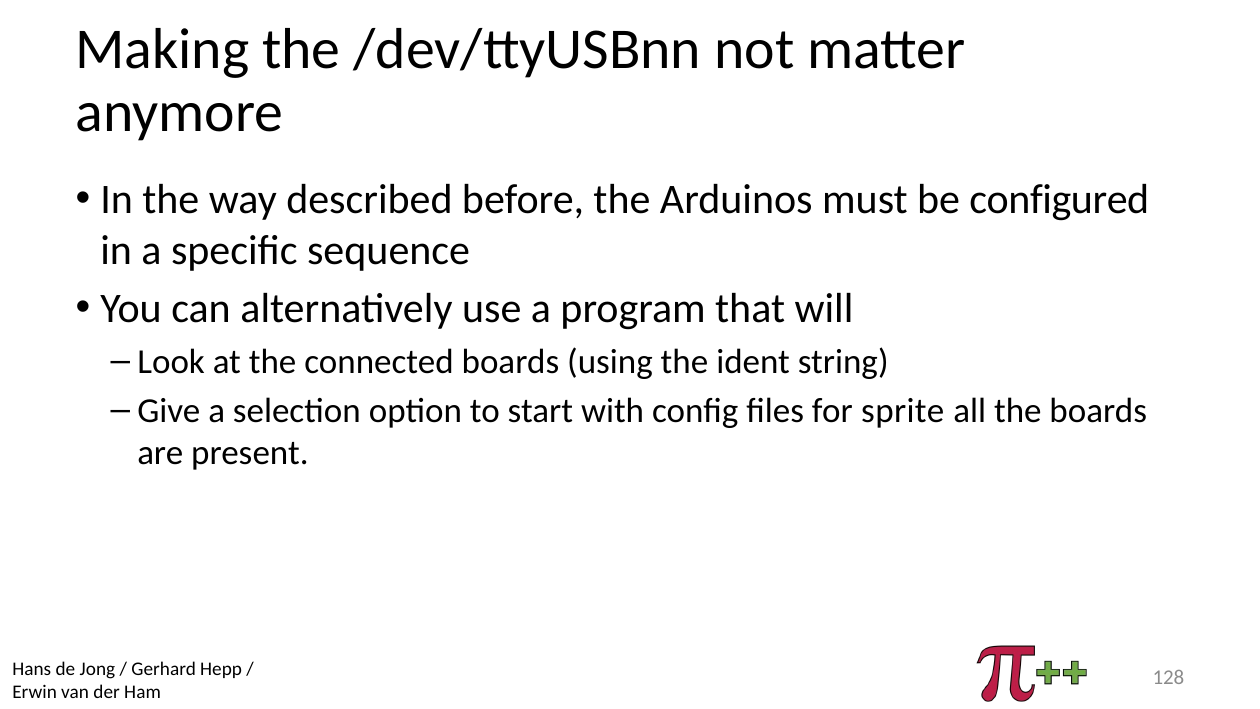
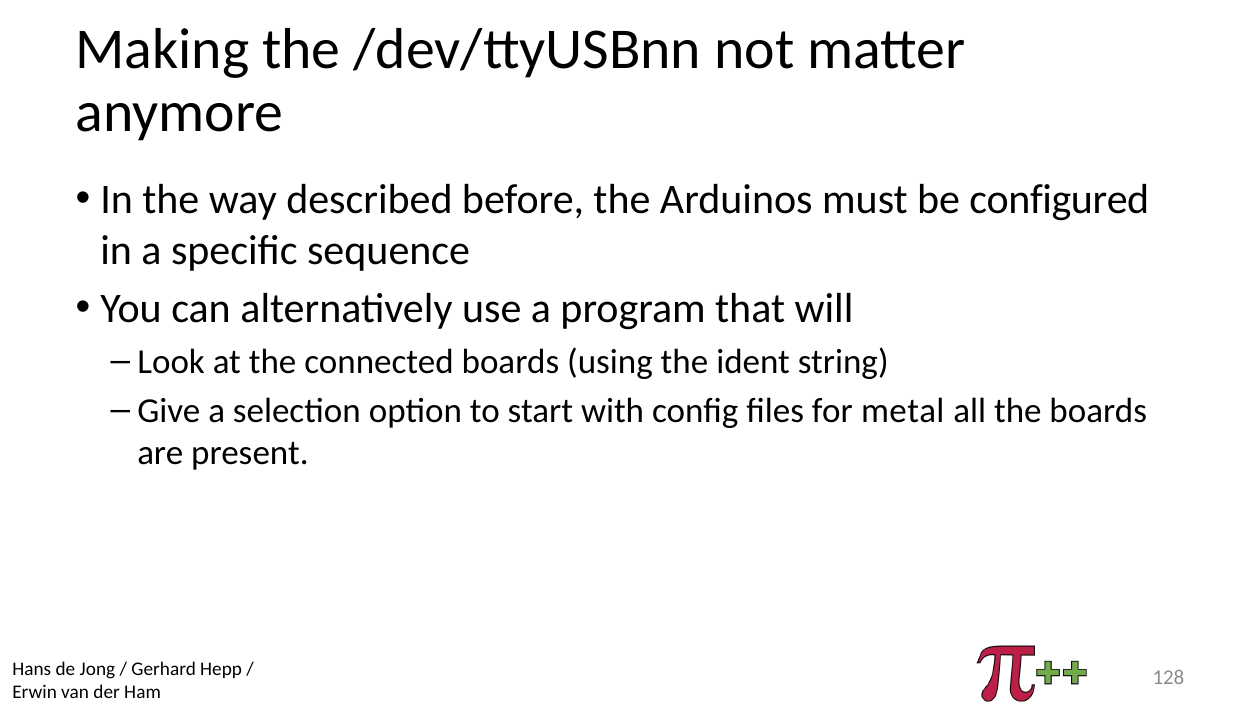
sprite: sprite -> metal (903, 411)
